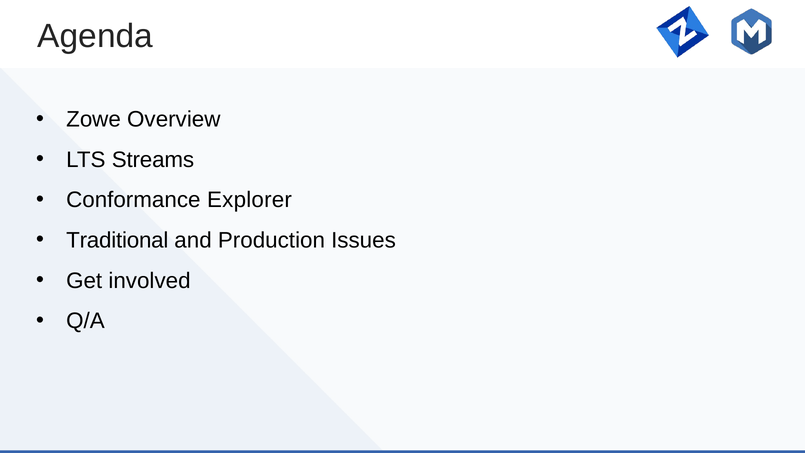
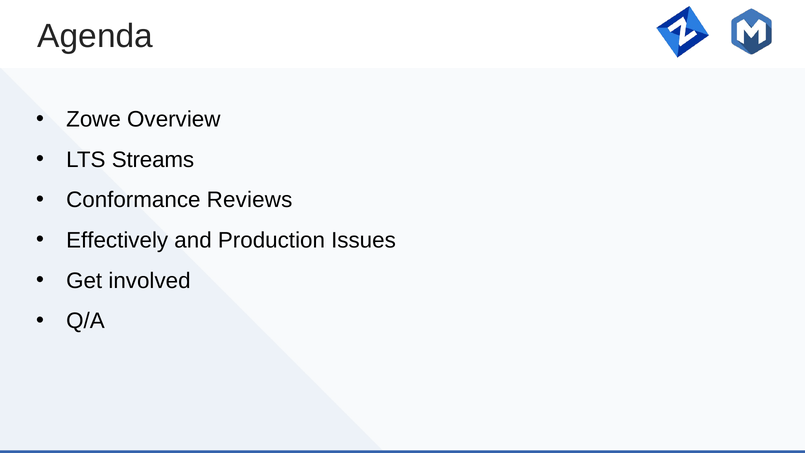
Explorer: Explorer -> Reviews (250, 200)
Traditional: Traditional -> Effectively (117, 240)
